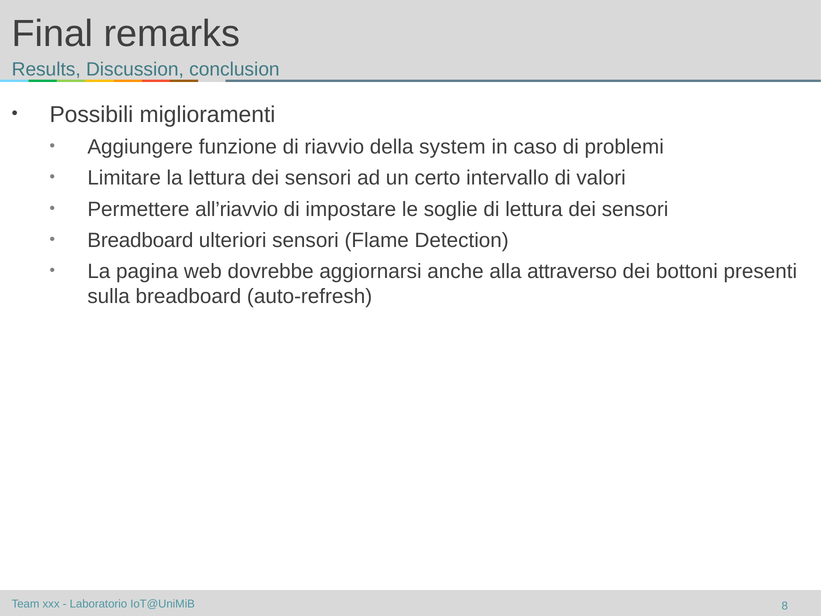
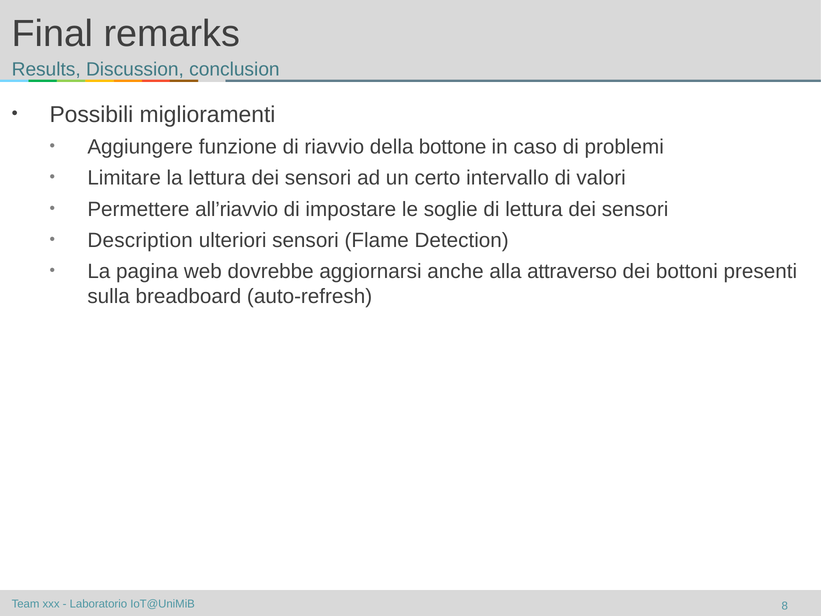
system: system -> bottone (453, 147)
Breadboard: Breadboard -> Description (140, 240)
